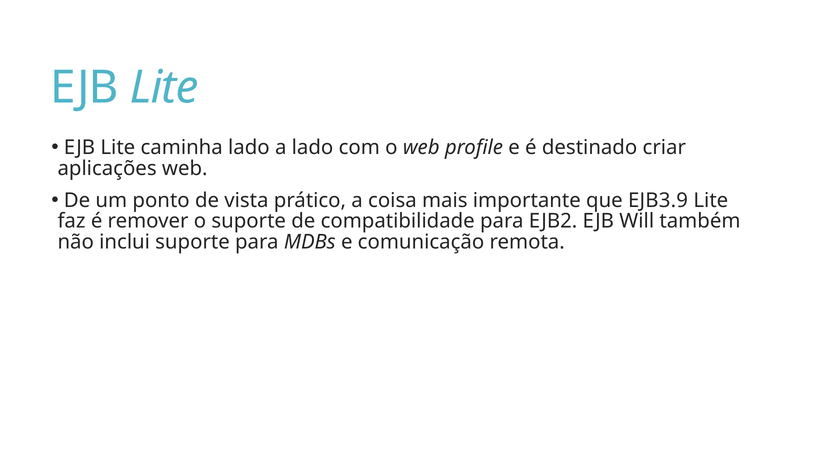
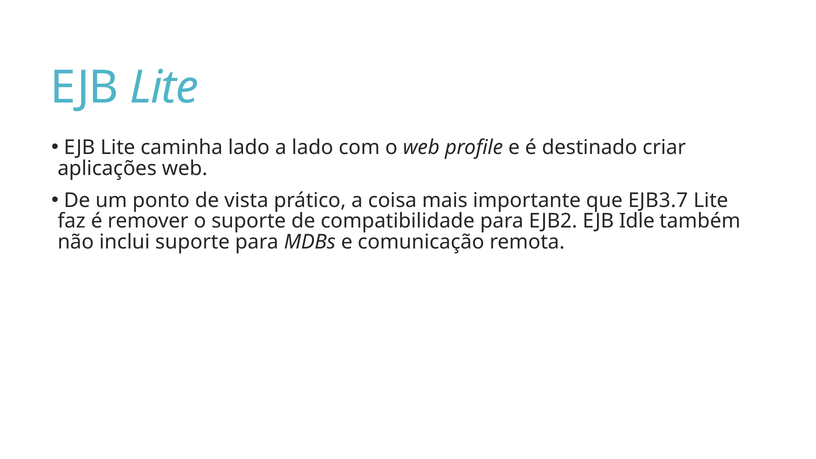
EJB3.9: EJB3.9 -> EJB3.7 (658, 200)
Will: Will -> Idle (637, 221)
